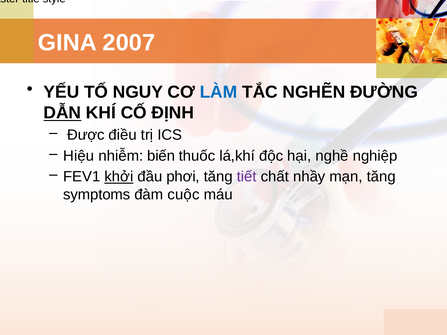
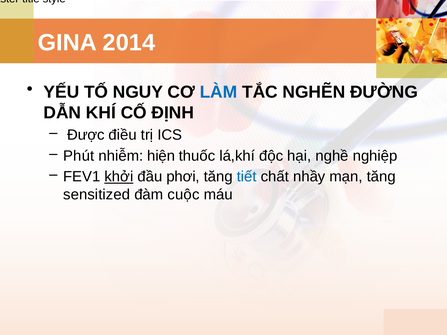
2007: 2007 -> 2014 (129, 43)
DẪN underline: present -> none (62, 113)
Hiệu: Hiệu -> Phút (79, 156)
biến: biến -> hiện (161, 156)
tiết colour: purple -> blue (247, 177)
symptoms: symptoms -> sensitized (97, 195)
